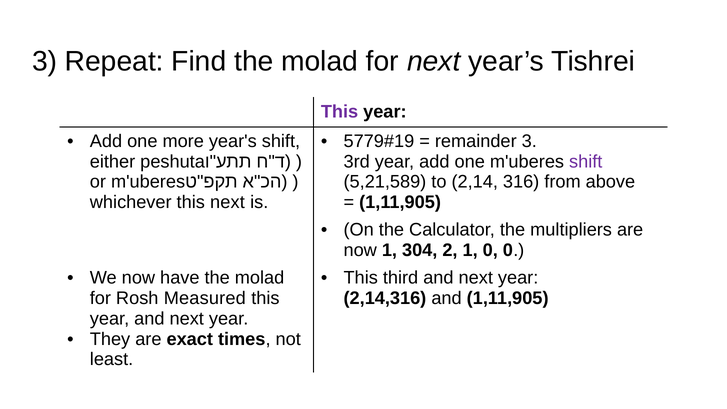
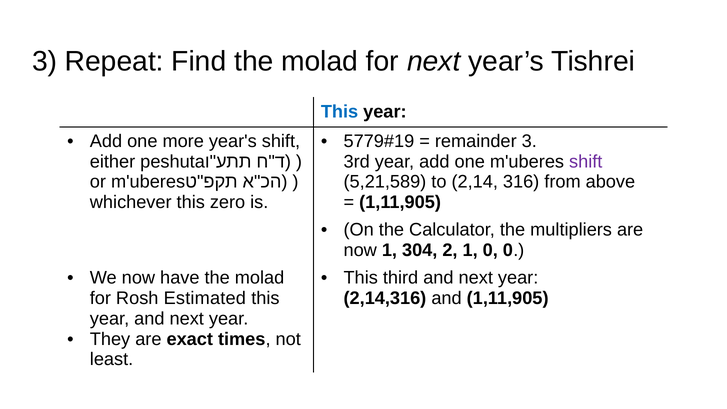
This colour: purple -> blue (339, 112)
this next: next -> zero (228, 202)
Measured: Measured -> Estimated (205, 298)
